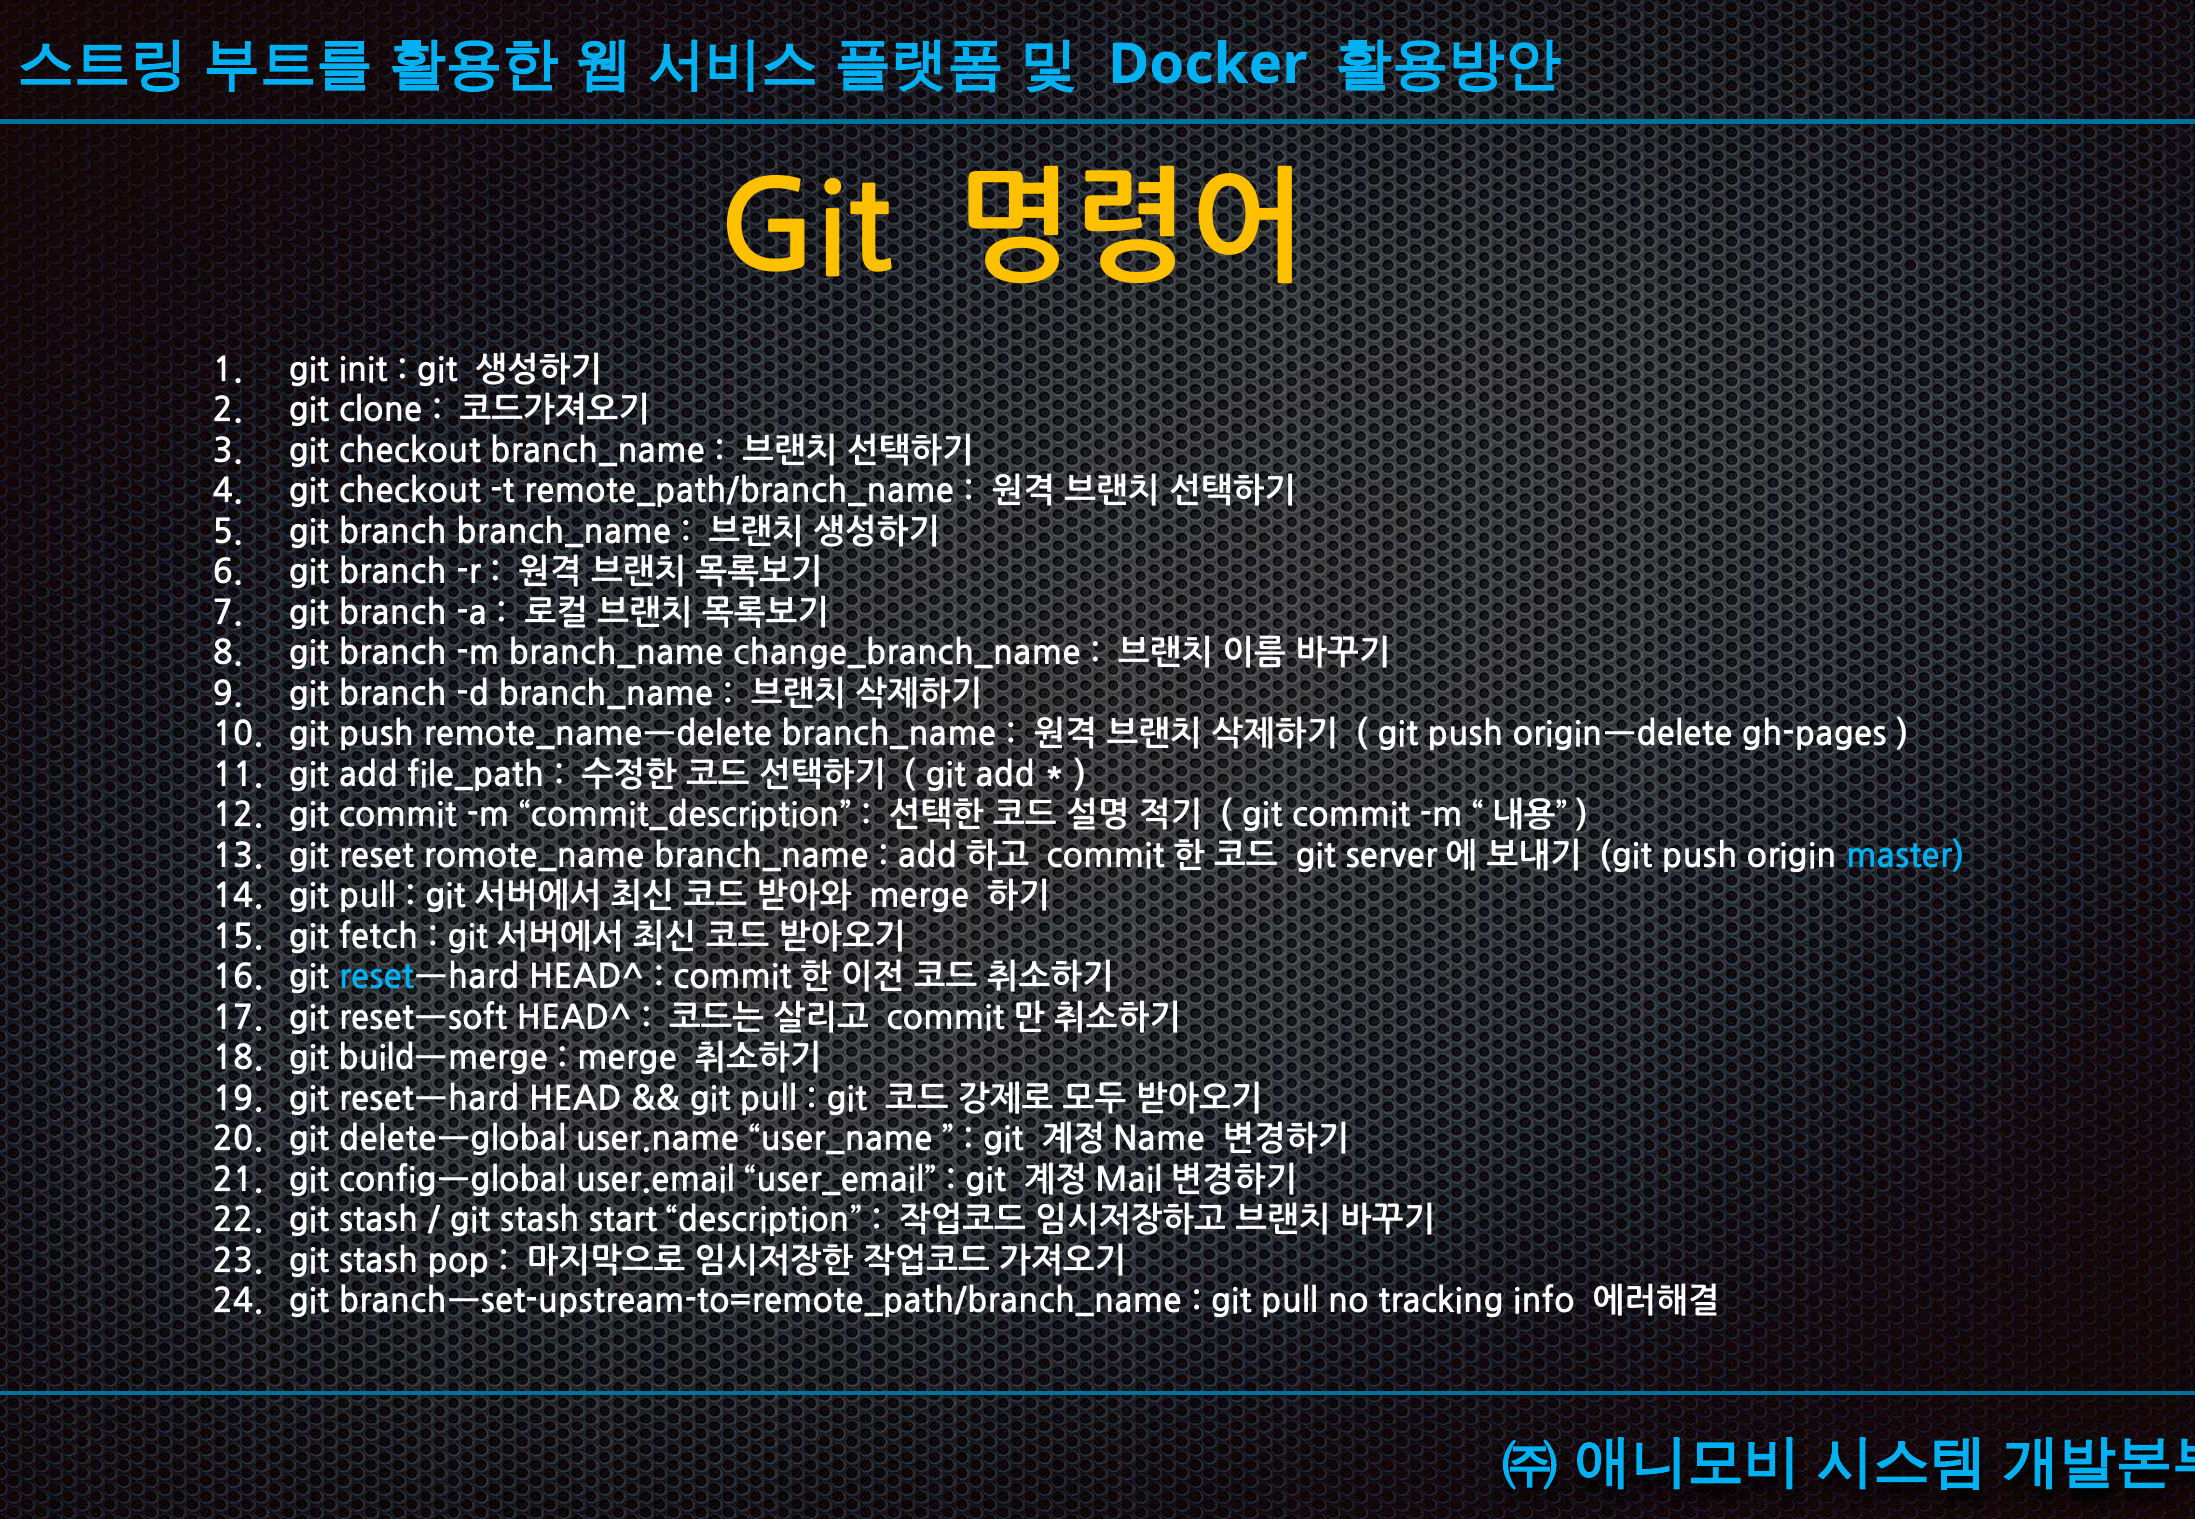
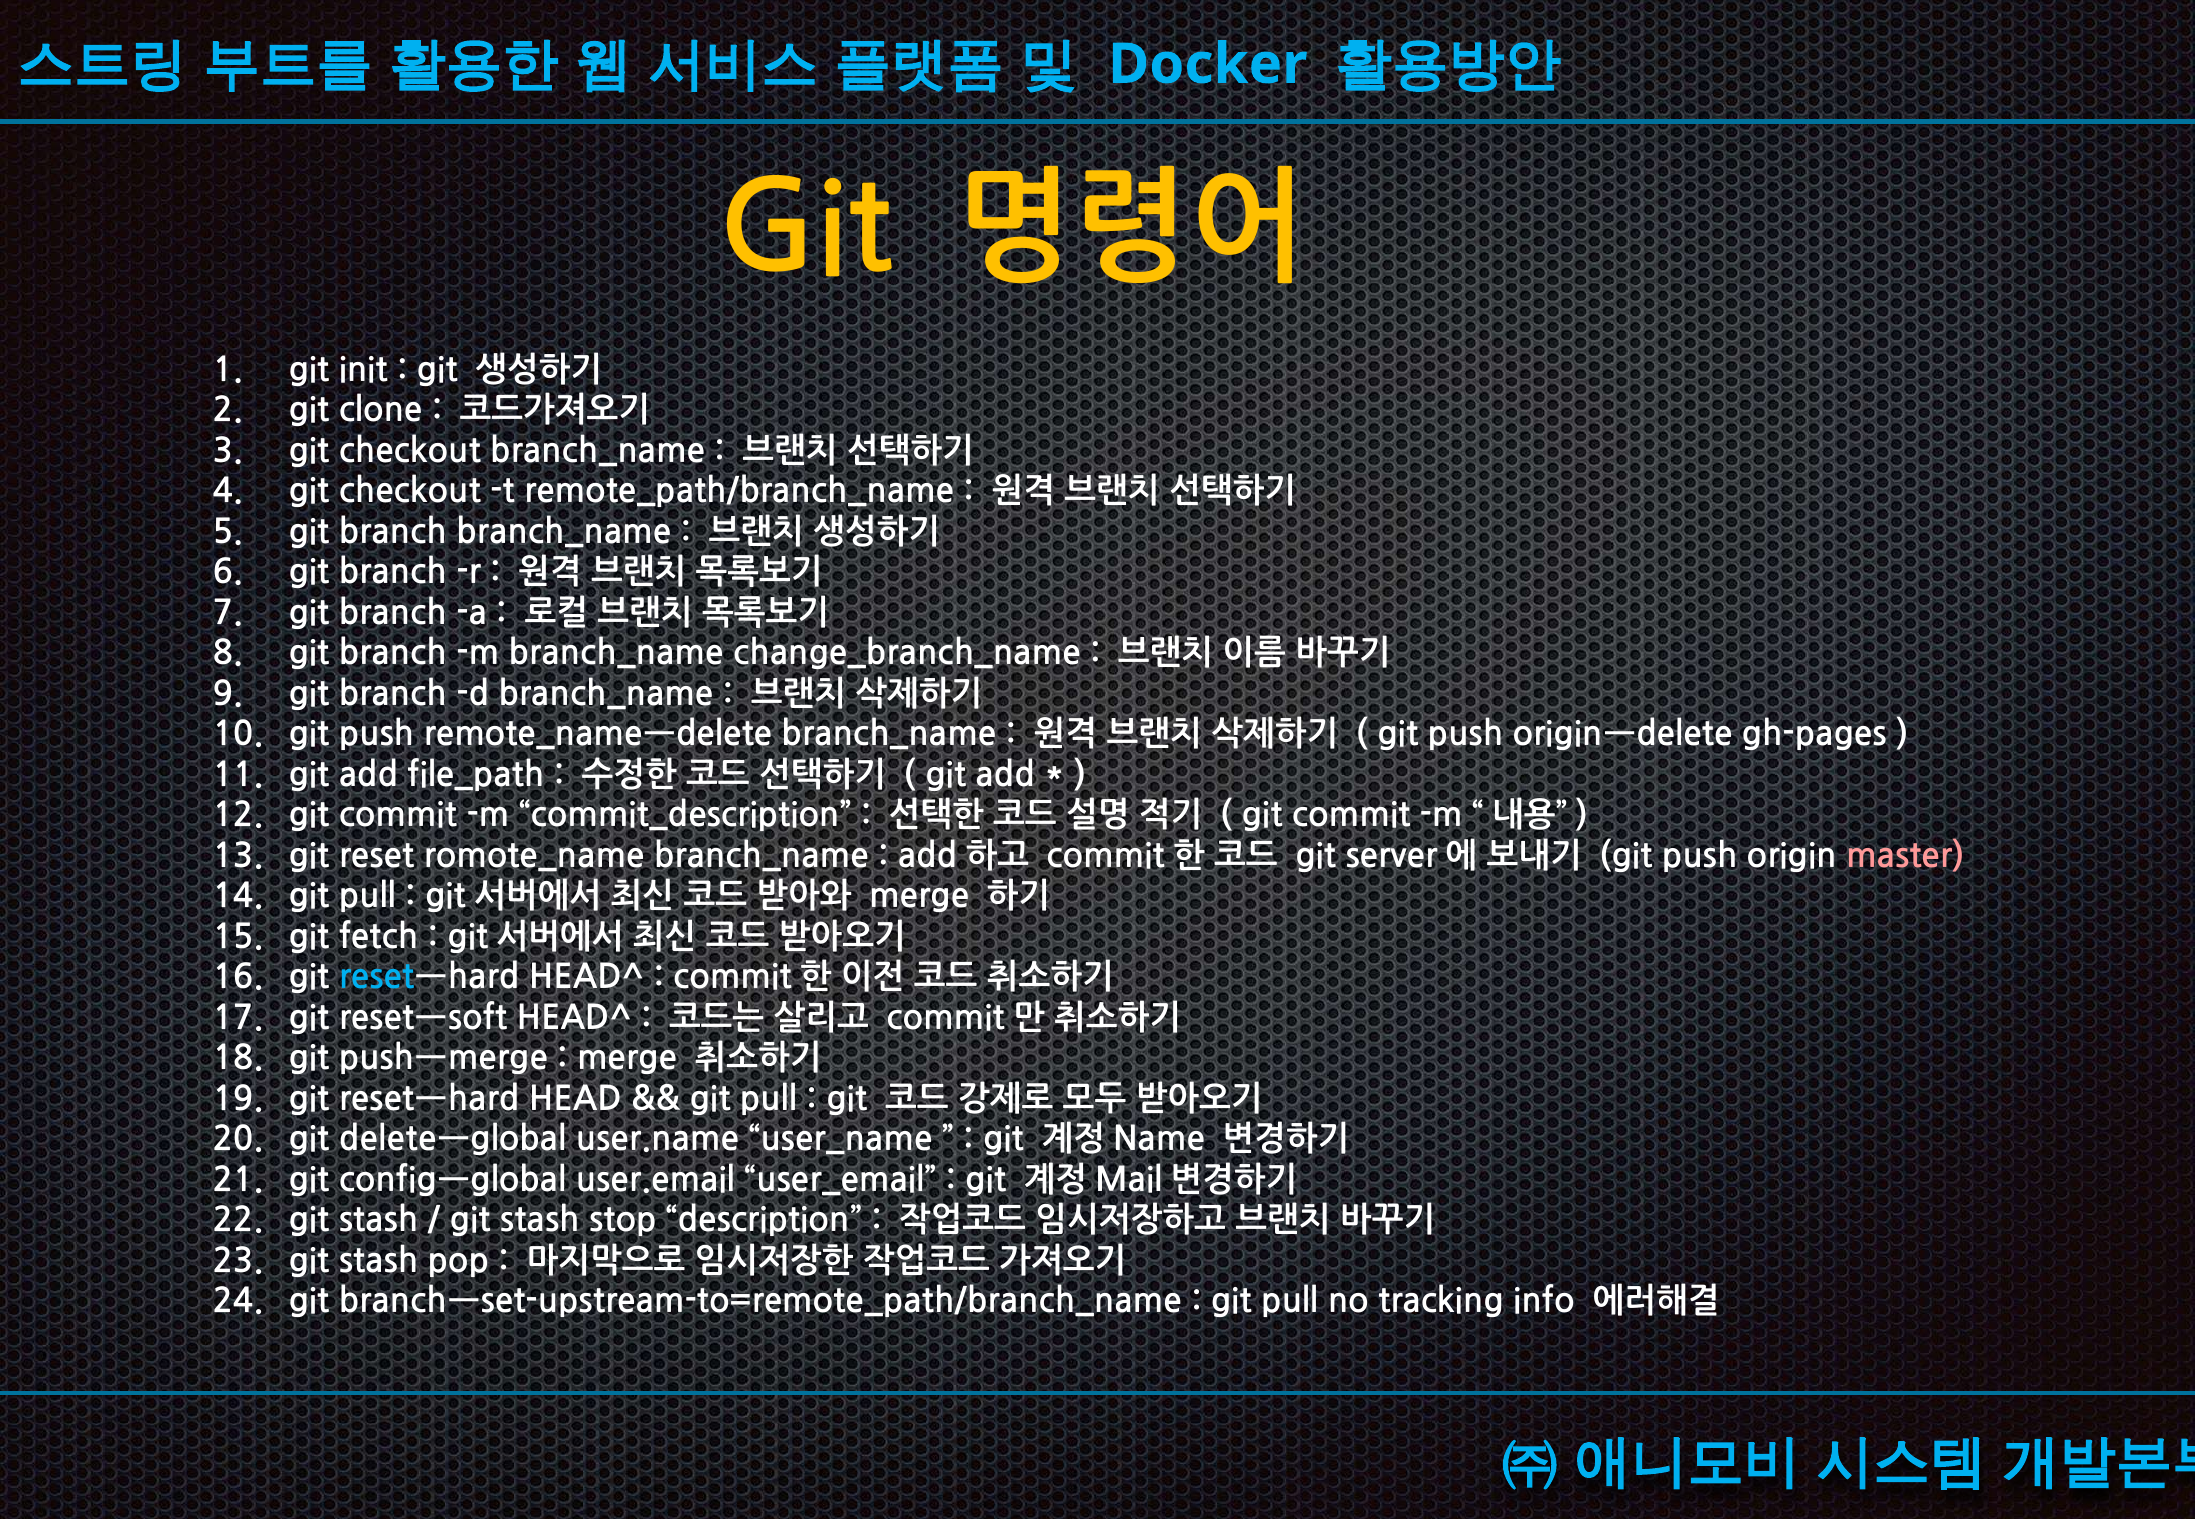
master colour: light blue -> pink (1905, 856)
build: build -> push (376, 1059)
start: start -> stop (623, 1221)
